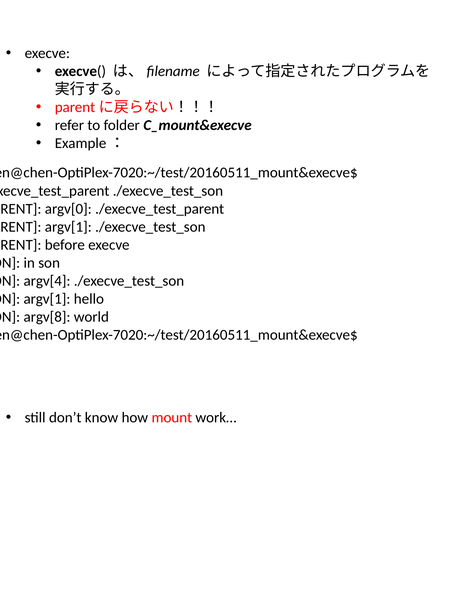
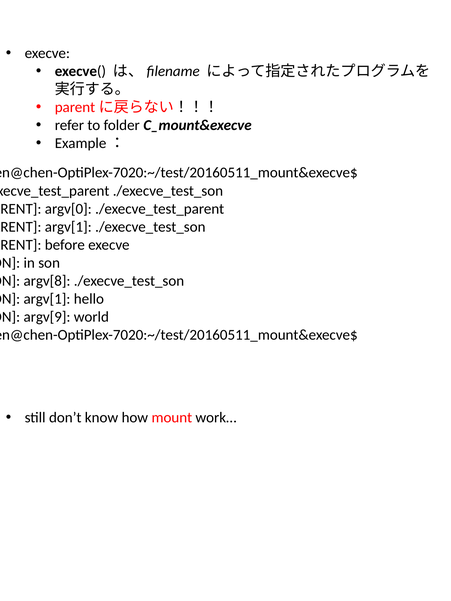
argv[4: argv[4 -> argv[8 (47, 281)
argv[8: argv[8 -> argv[9 (47, 317)
